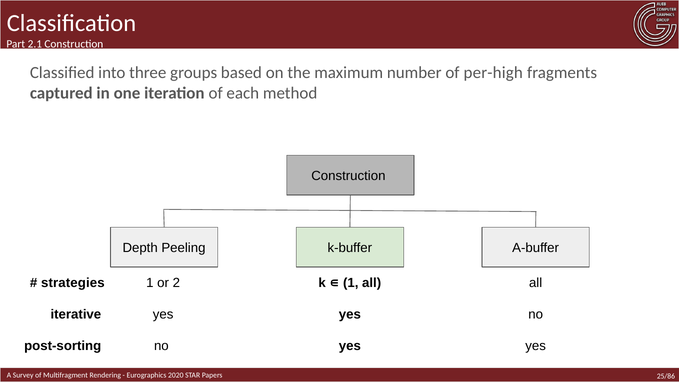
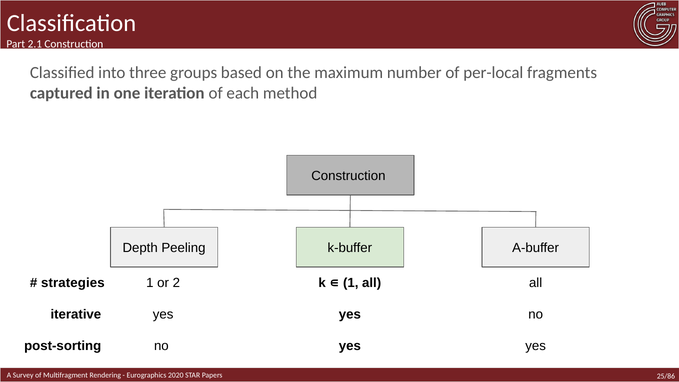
per-high: per-high -> per-local (493, 73)
